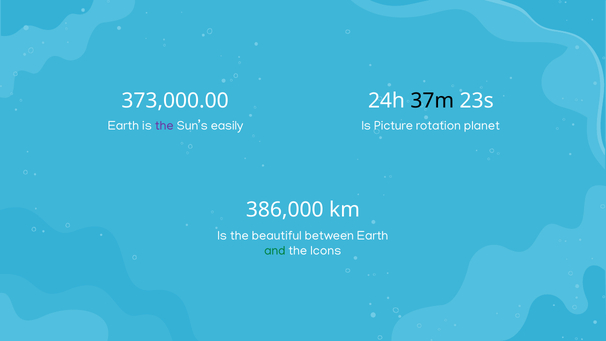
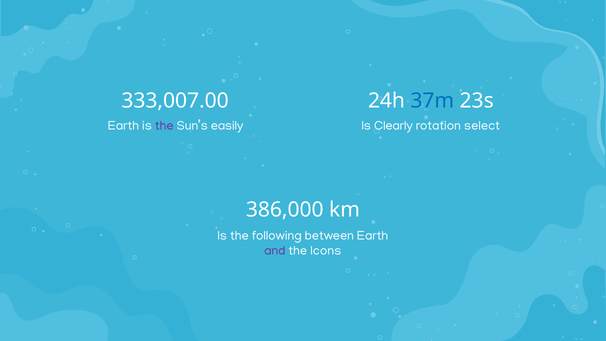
373,000.00: 373,000.00 -> 333,007.00 (175, 101)
37m colour: black -> blue (432, 101)
Picture: Picture -> Clearly (394, 126)
planet: planet -> select (482, 126)
beautiful: beautiful -> following (277, 235)
and colour: green -> purple (275, 250)
